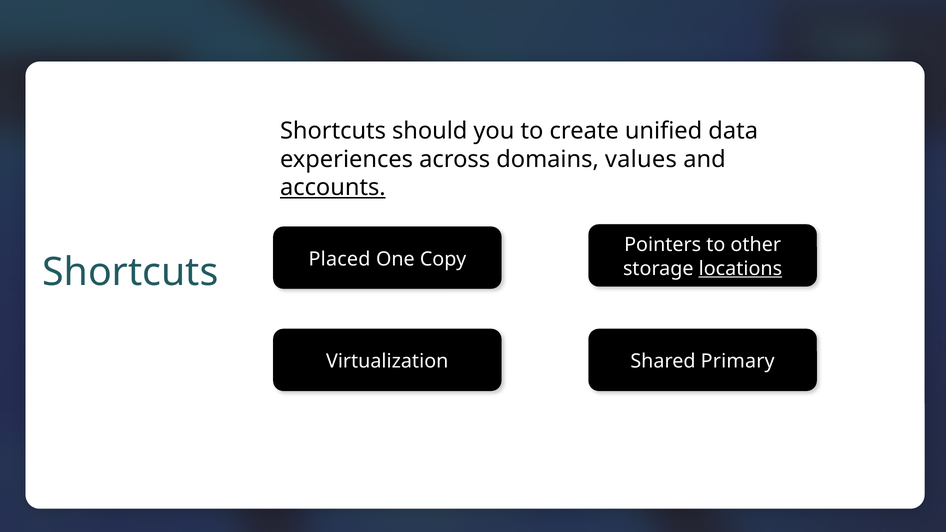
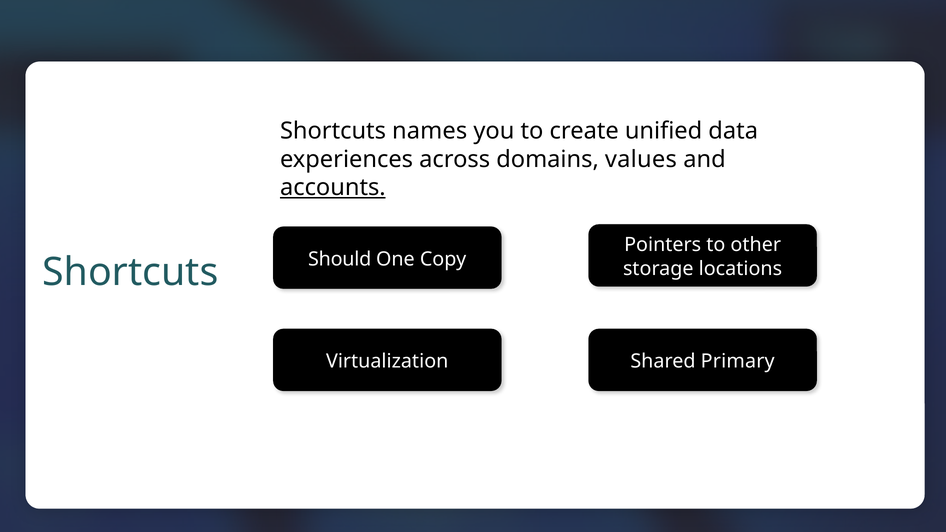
should: should -> names (430, 131)
Placed: Placed -> Should (340, 259)
locations underline: present -> none (740, 269)
